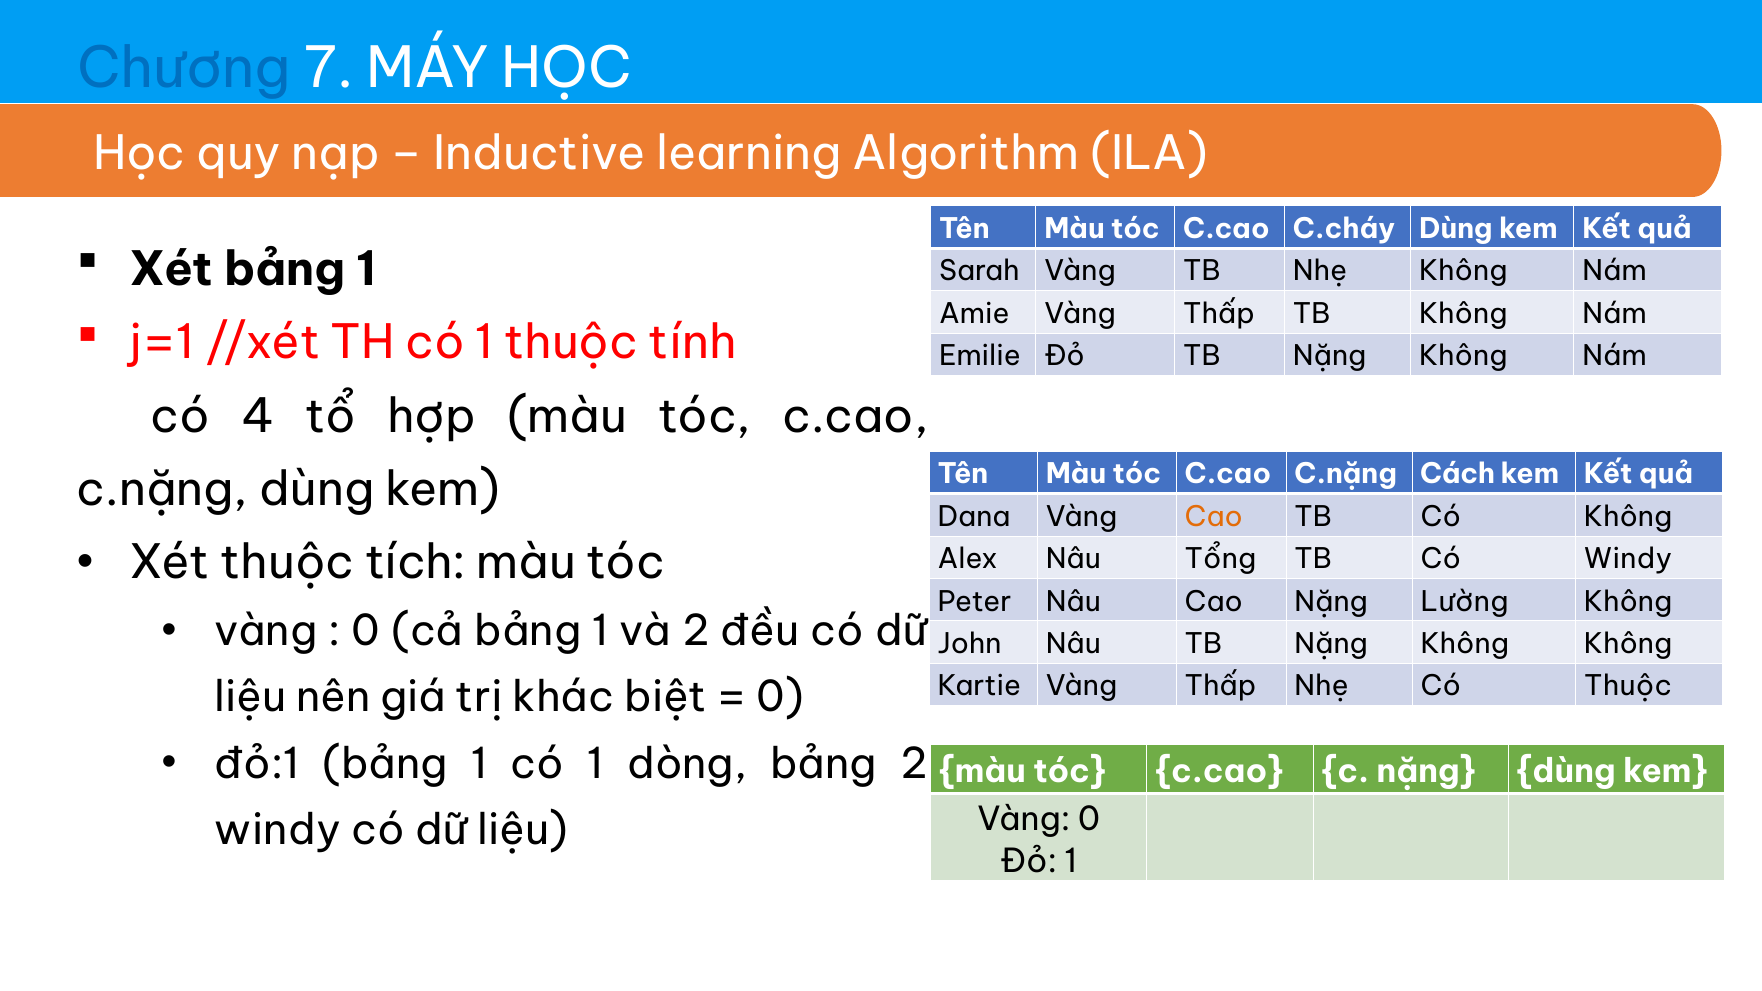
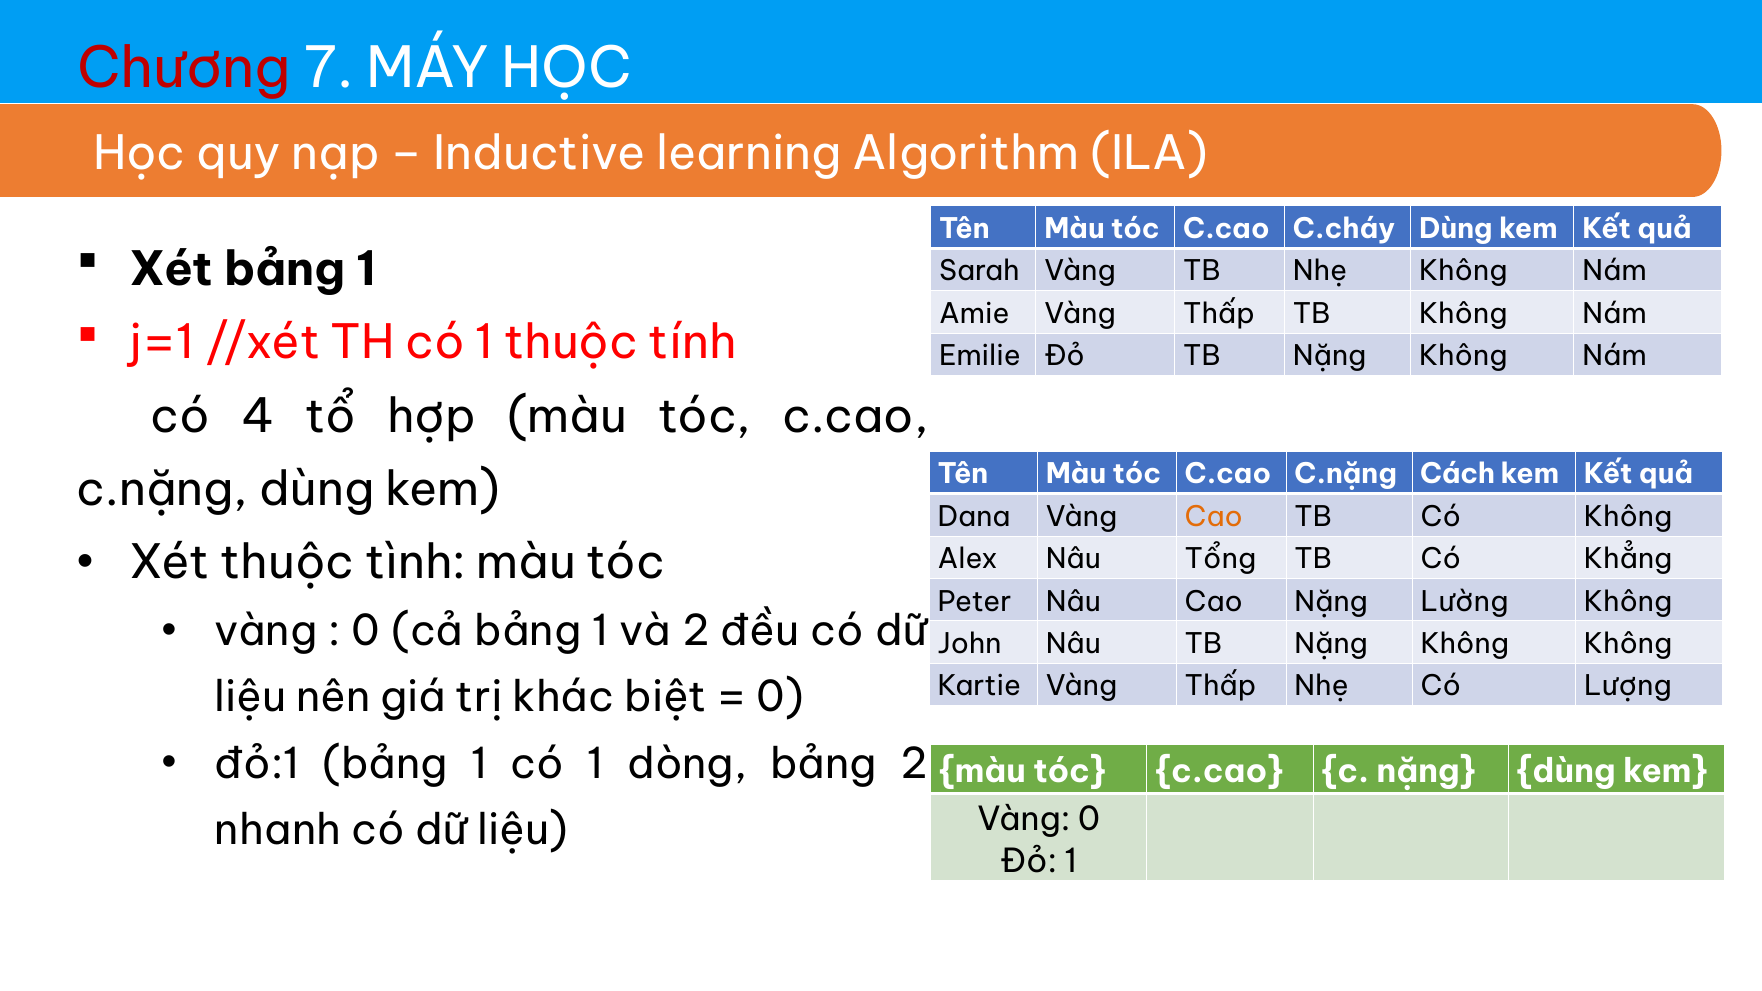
Chương colour: blue -> red (184, 68)
tích: tích -> tình (415, 563)
Có Windy: Windy -> Khẳng (1628, 559)
Có Thuộc: Thuộc -> Lượng (1628, 687)
windy: windy -> nhanh (278, 830)
